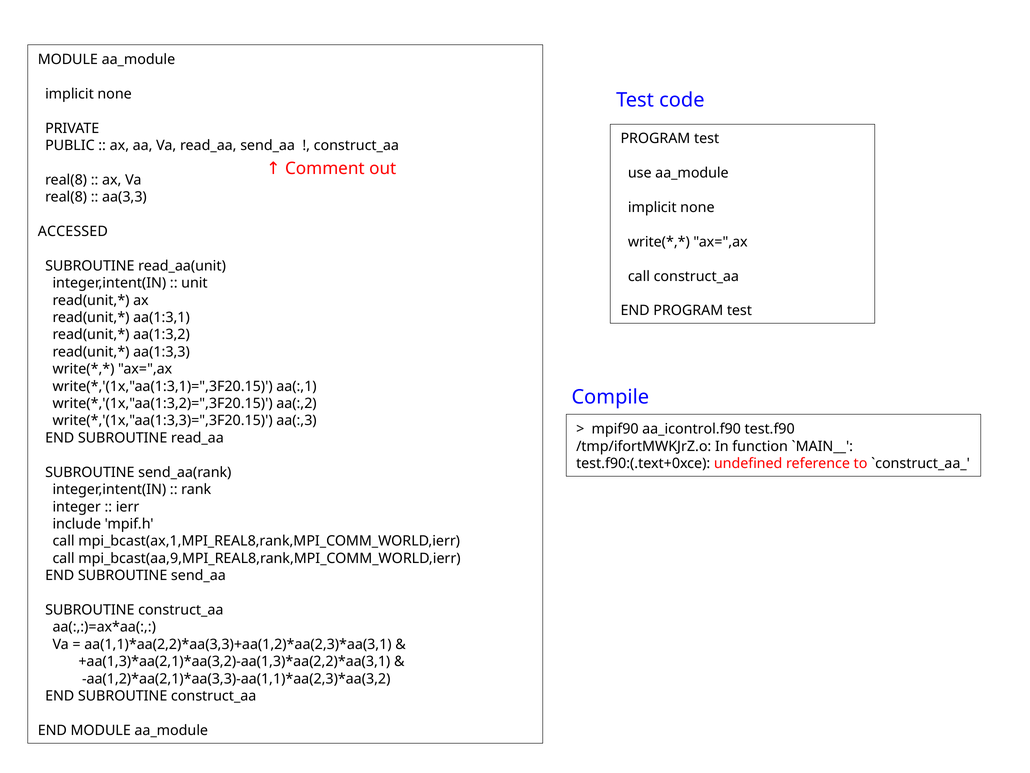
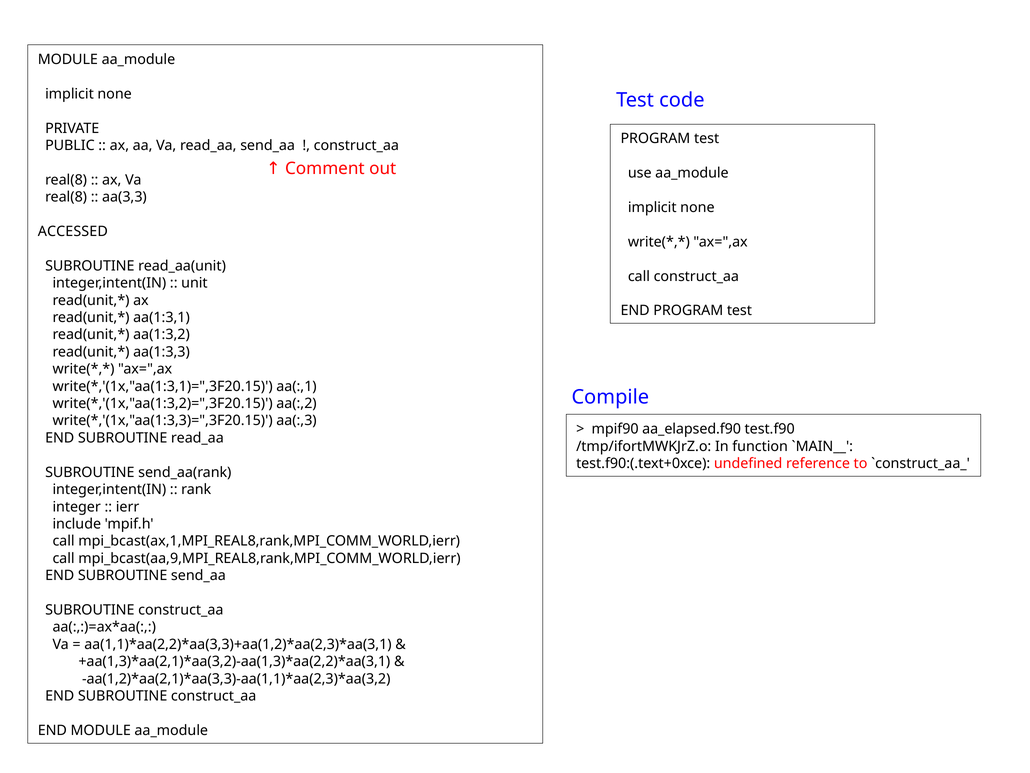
aa_icontrol.f90: aa_icontrol.f90 -> aa_elapsed.f90 (692, 429)
